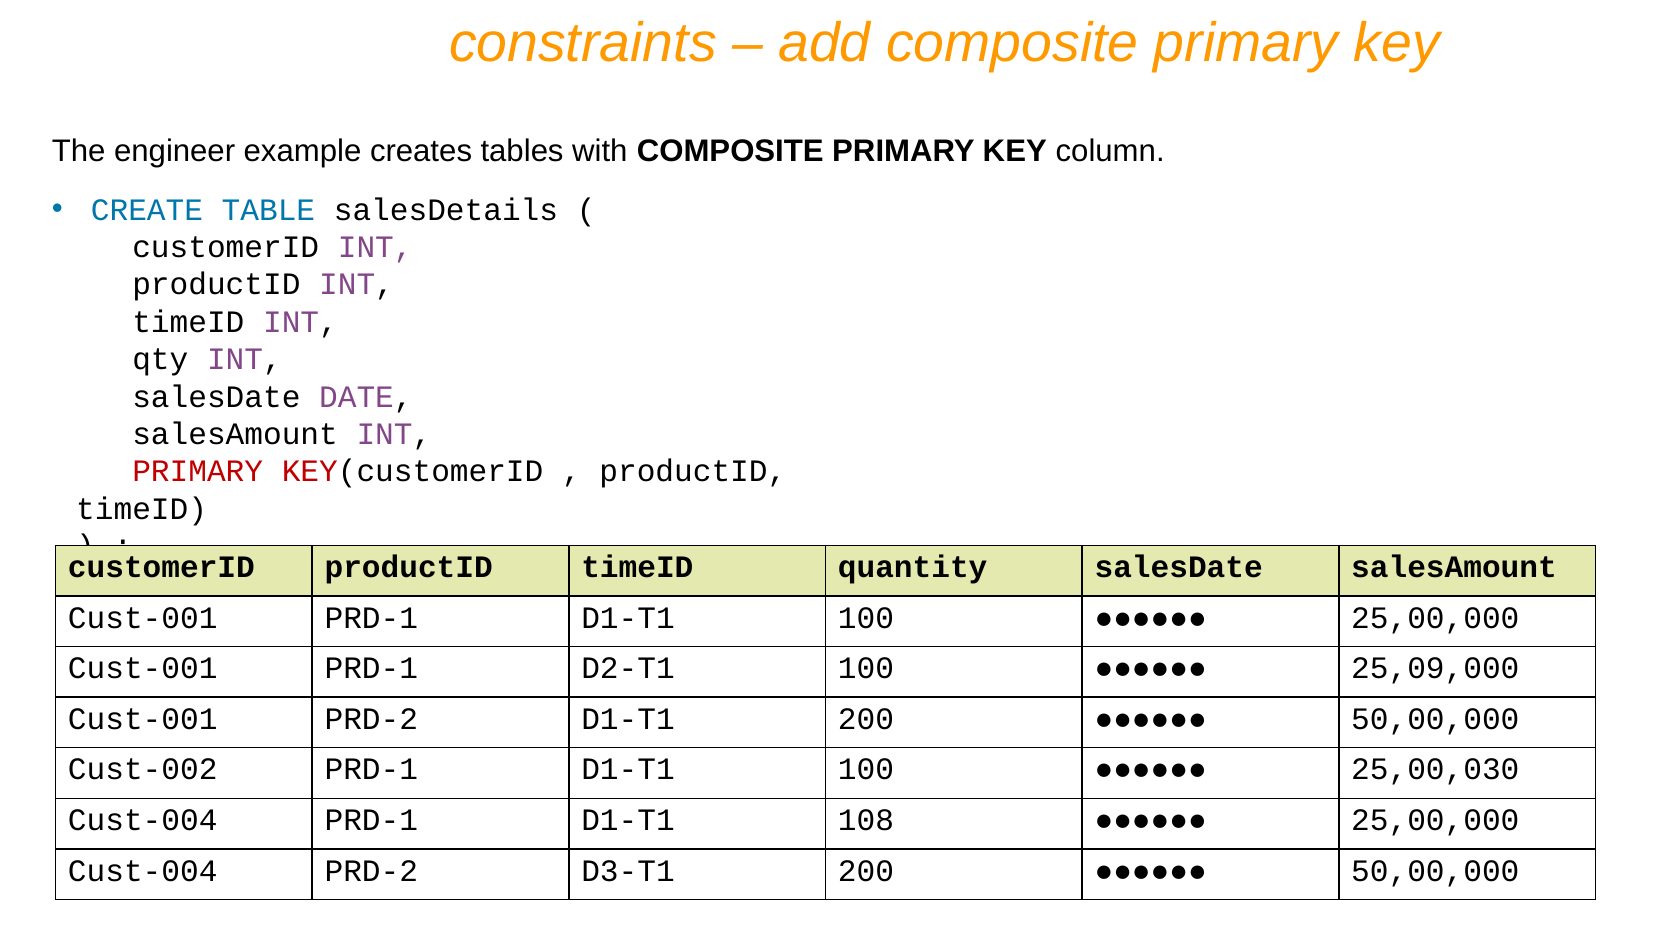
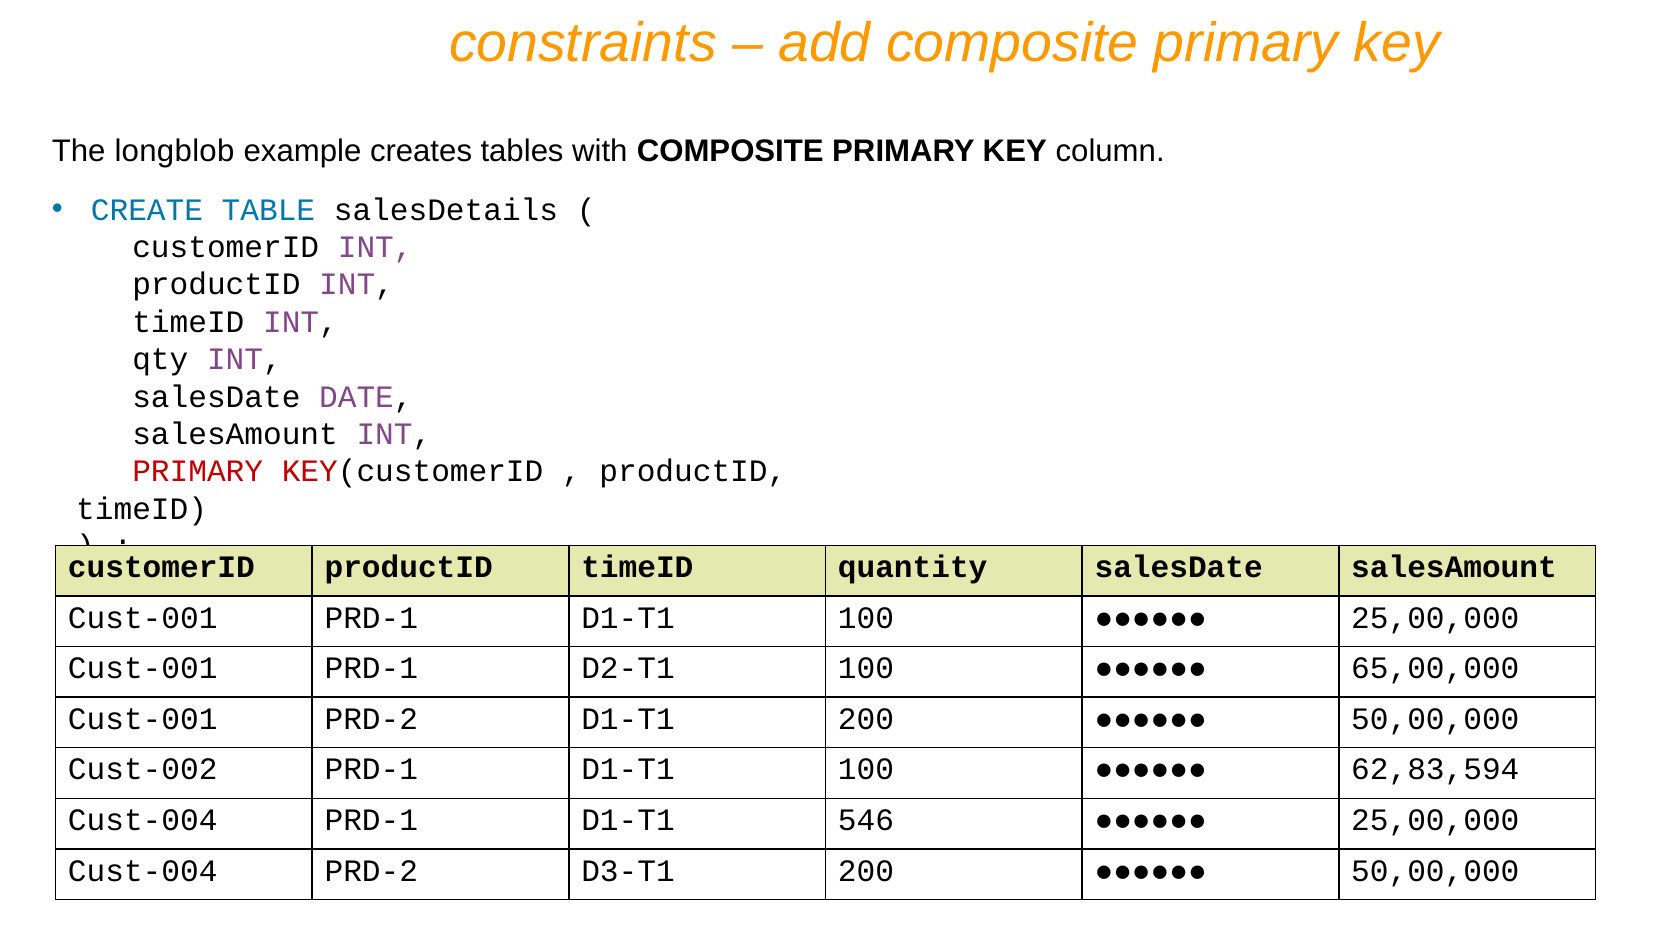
engineer: engineer -> longblob (174, 151)
25,09,000: 25,09,000 -> 65,00,000 (1435, 668)
25,00,030: 25,00,030 -> 62,83,594 (1435, 769)
108: 108 -> 546 (866, 820)
